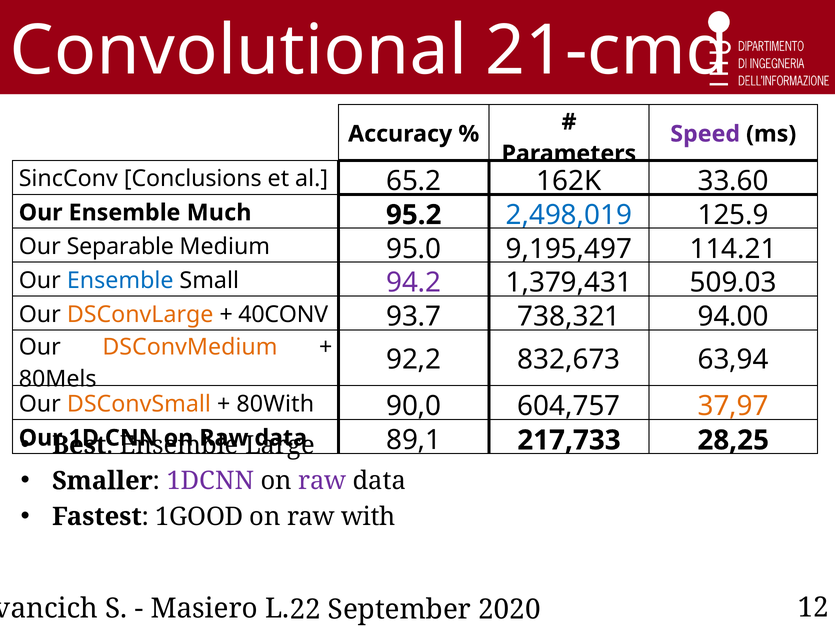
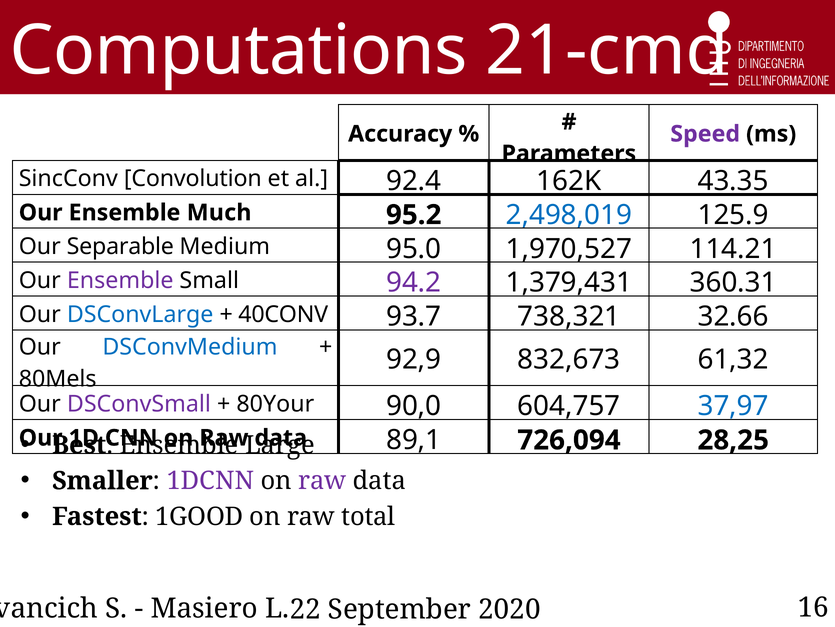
Convolutional: Convolutional -> Computations (239, 51)
Conclusions: Conclusions -> Convolution (193, 179)
65.2: 65.2 -> 92.4 (414, 181)
33.60: 33.60 -> 43.35 (733, 181)
9,195,497: 9,195,497 -> 1,970,527 (569, 249)
Ensemble colour: blue -> purple (120, 280)
509.03: 509.03 -> 360.31 (733, 282)
DSConvLarge colour: orange -> blue (140, 314)
94.00: 94.00 -> 32.66 (733, 316)
DSConvMedium colour: orange -> blue (190, 347)
92,2: 92,2 -> 92,9 (414, 359)
63,94: 63,94 -> 61,32 (733, 359)
DSConvSmall colour: orange -> purple (139, 404)
80With: 80With -> 80Your (275, 404)
37,97 colour: orange -> blue (733, 406)
217,733: 217,733 -> 726,094 (569, 440)
with: with -> total (368, 516)
12: 12 -> 16 (813, 607)
